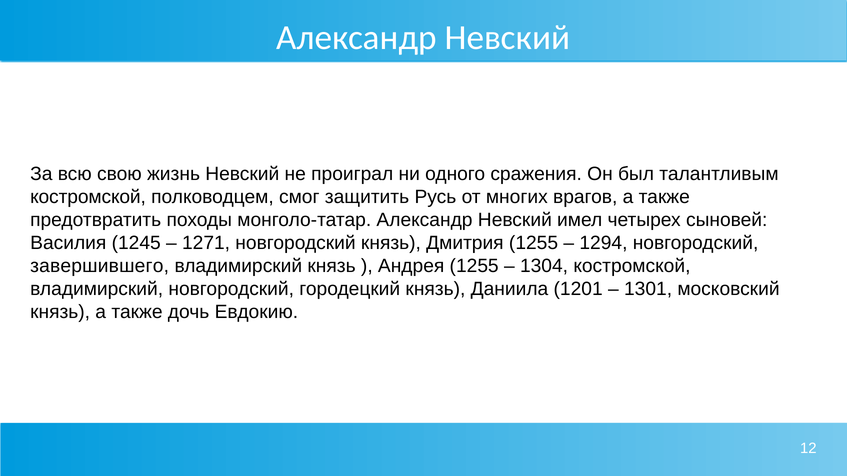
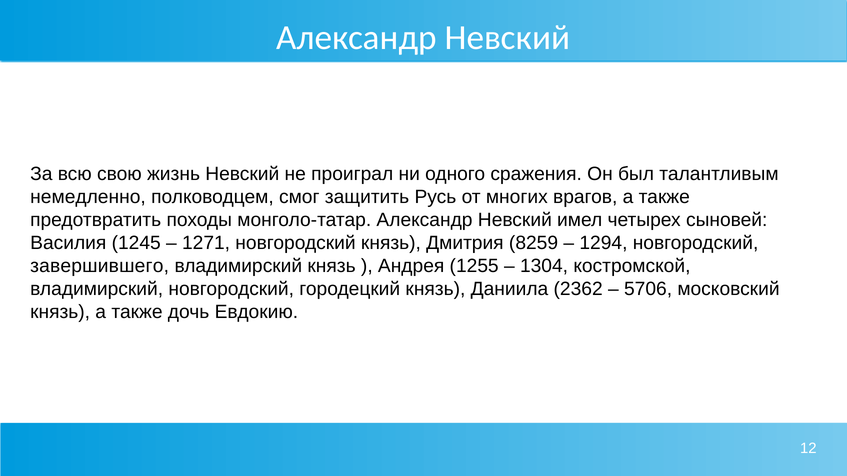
костромской: костромской -> немедленно (88, 197)
Дмитрия 1255: 1255 -> 8259 (534, 243)
1201: 1201 -> 2362 (578, 289)
1301: 1301 -> 5706 (648, 289)
